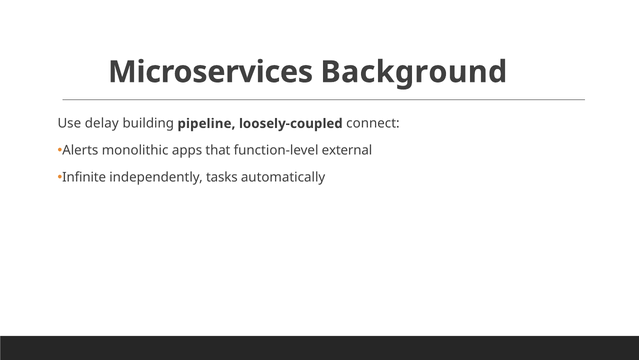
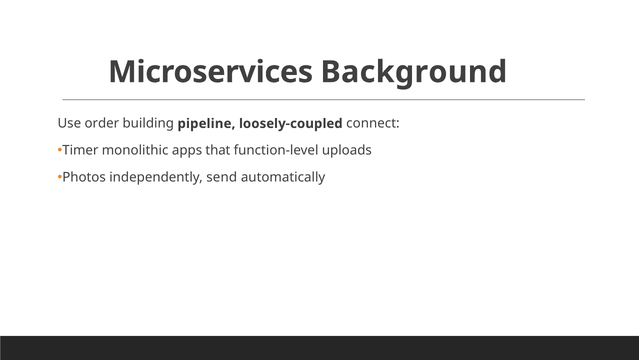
delay: delay -> order (102, 123)
Alerts: Alerts -> Timer (80, 150)
external: external -> uploads (347, 150)
Infinite: Infinite -> Photos (84, 177)
tasks: tasks -> send (222, 177)
